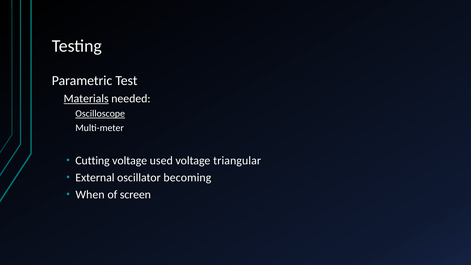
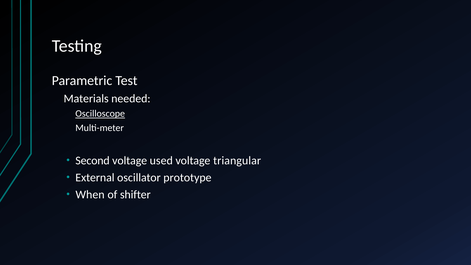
Materials underline: present -> none (86, 99)
Cutting: Cutting -> Second (93, 161)
becoming: becoming -> prototype (187, 178)
screen: screen -> shifter (135, 195)
